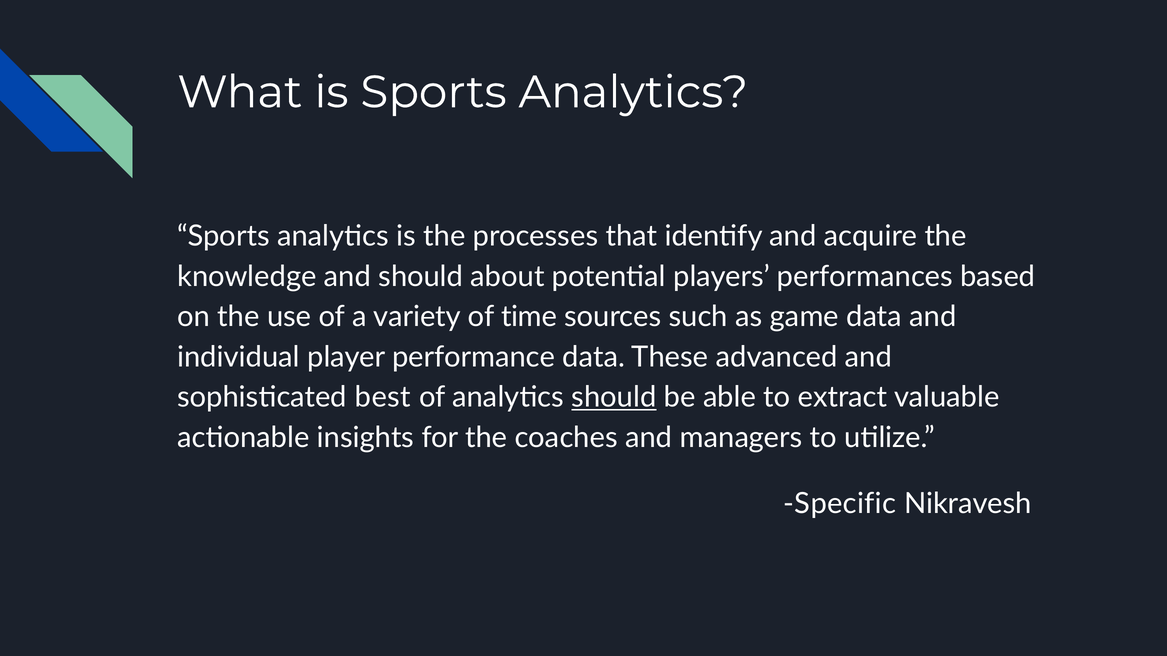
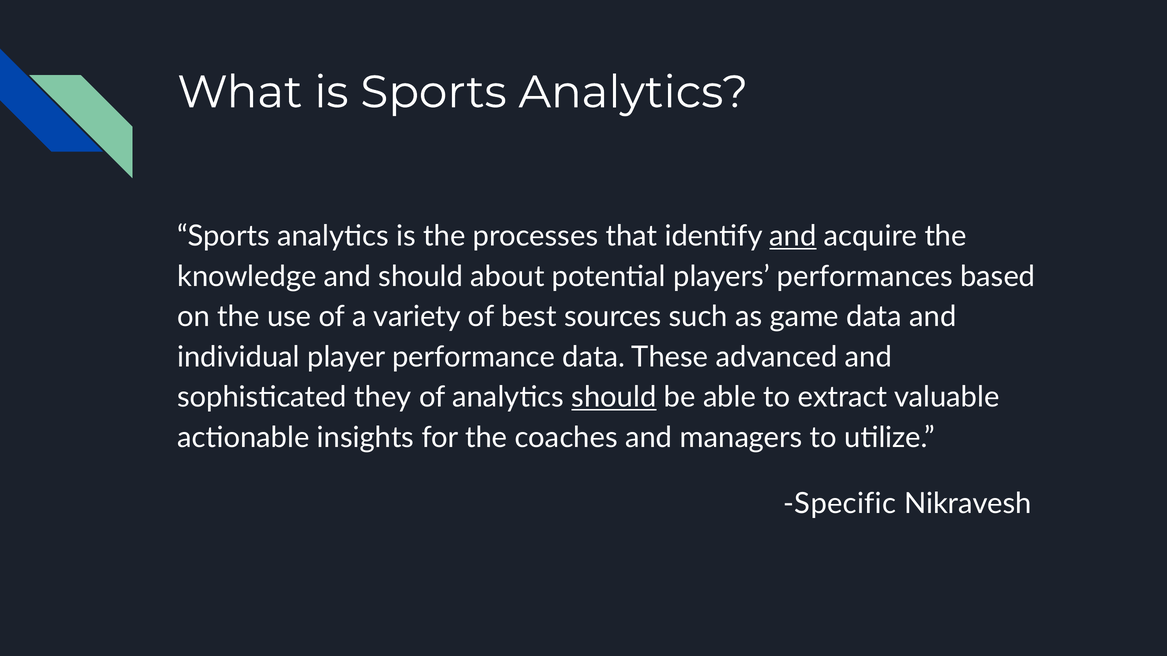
and underline: none -> present (793, 236)
time: time -> best (529, 317)
best: best -> they (383, 397)
